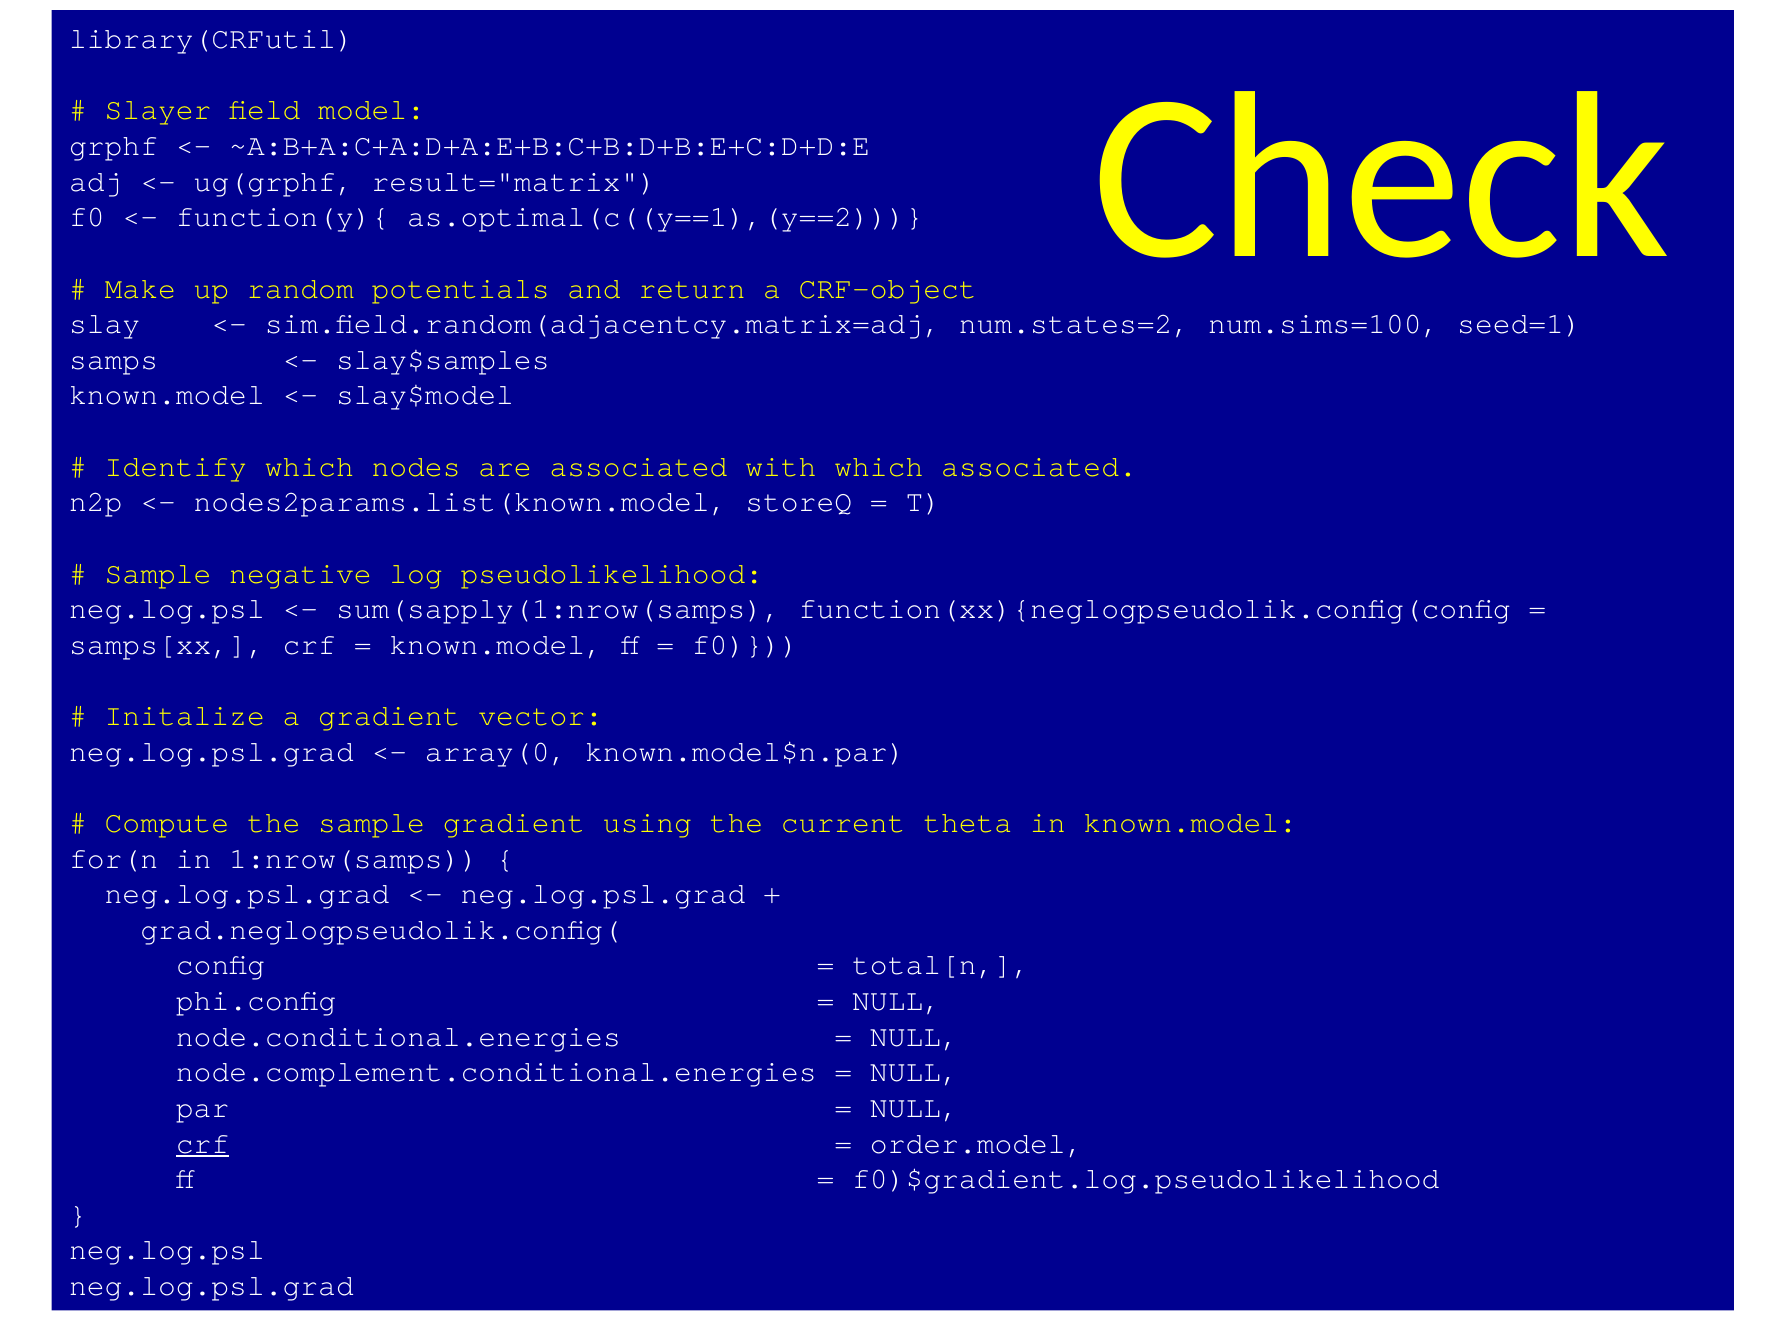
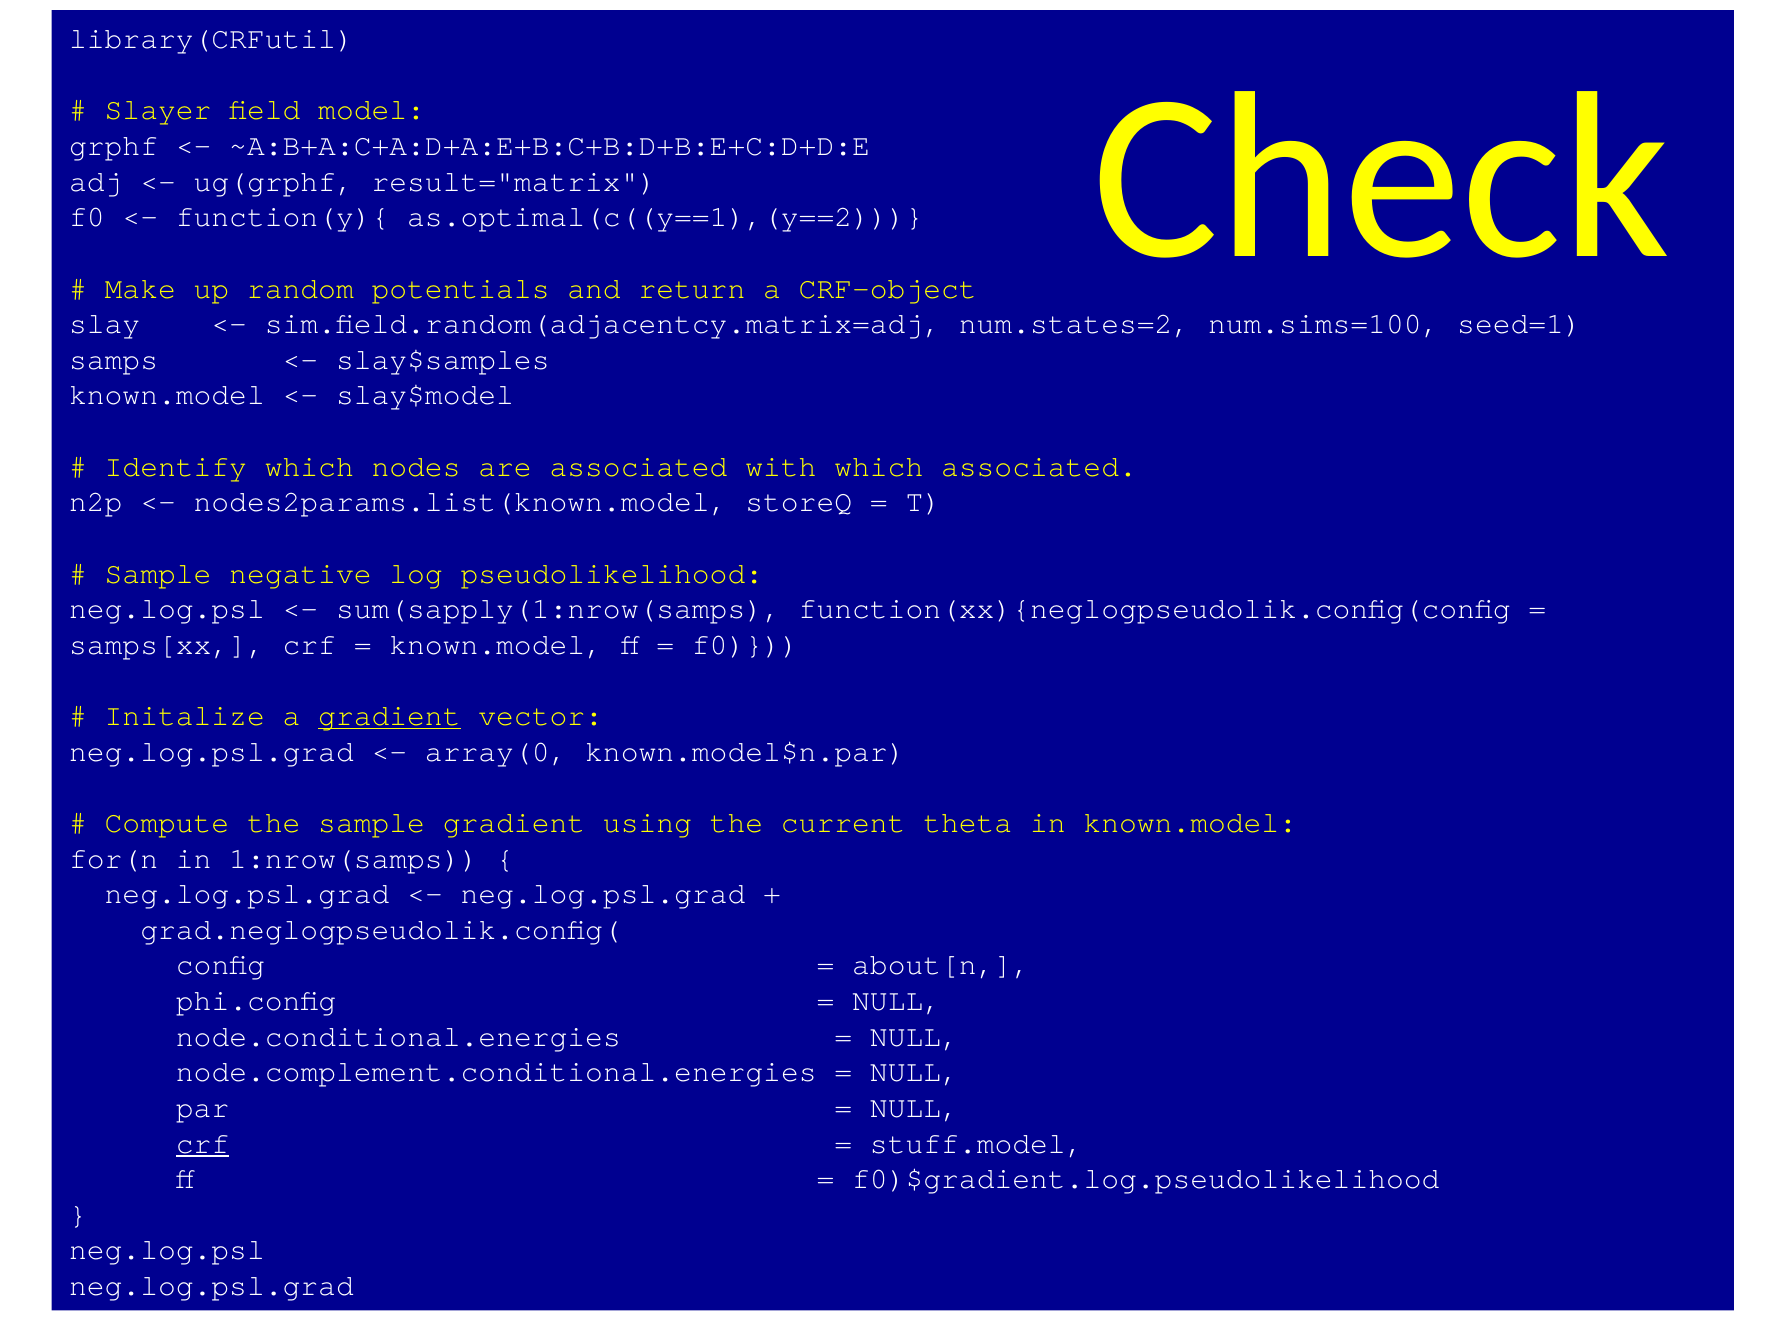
gradient underline: none -> present (389, 716)
total[n: total[n -> about[n (941, 965)
order.model: order.model -> stuff.model (977, 1143)
